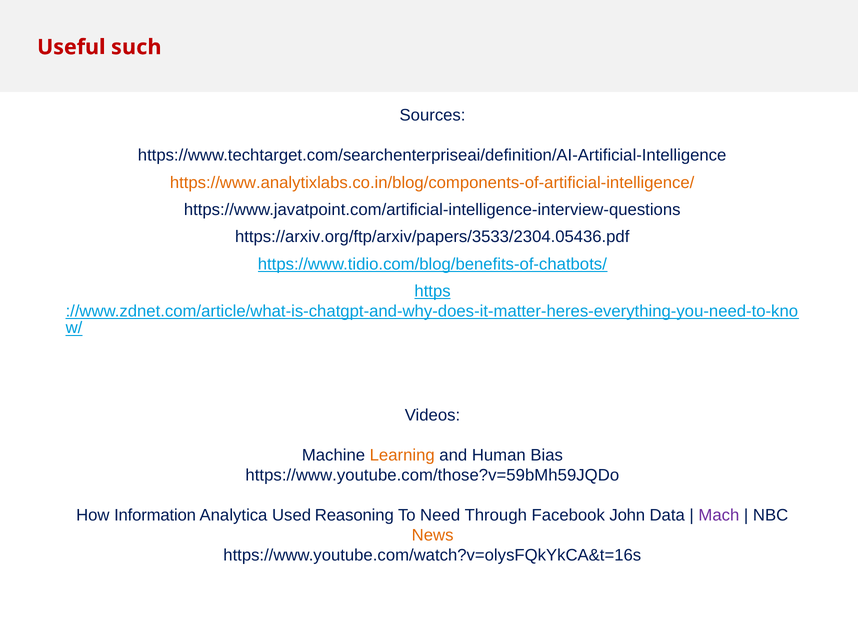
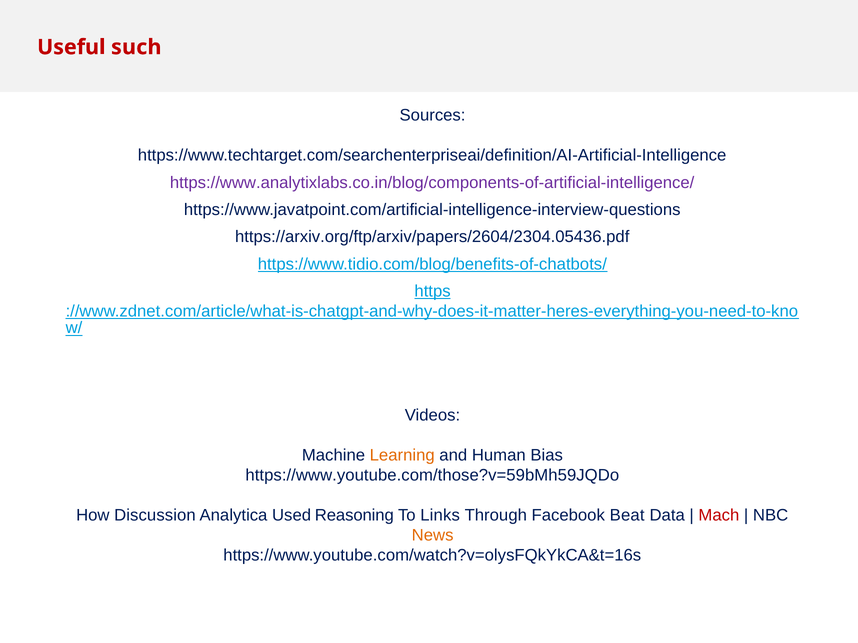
https://www.analytixlabs.co.in/blog/components-of-artificial-intelligence/ colour: orange -> purple (432, 183)
https://arxiv.org/ftp/arxiv/papers/3533/2304.05436.pdf: https://arxiv.org/ftp/arxiv/papers/3533/2304.05436.pdf -> https://arxiv.org/ftp/arxiv/papers/2604/2304.05436.pdf (432, 237)
Information: Information -> Discussion (155, 516)
Need: Need -> Links (440, 516)
John: John -> Beat (627, 516)
Mach colour: purple -> red (719, 516)
